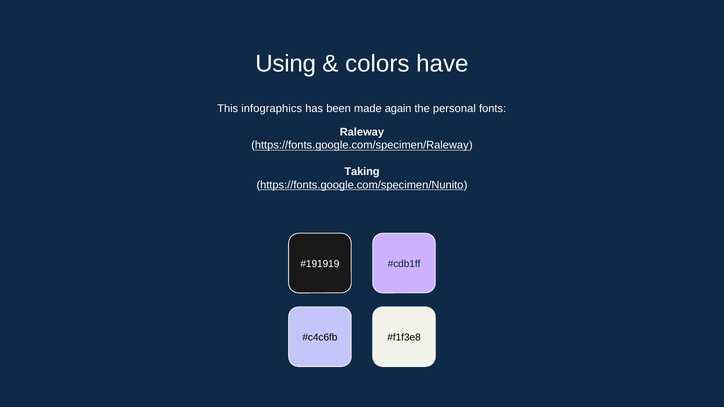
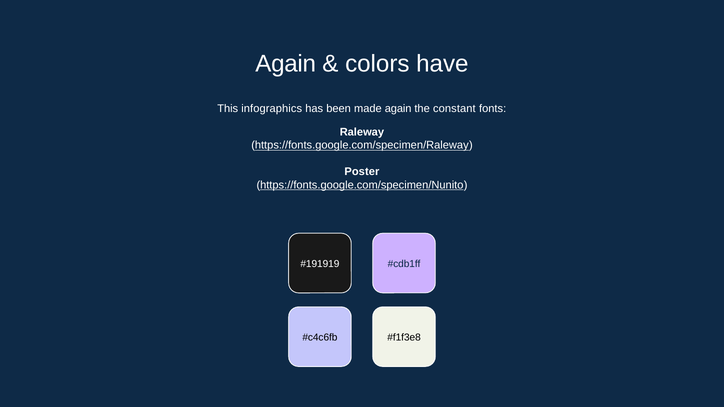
Using: Using -> Again (286, 64)
personal: personal -> constant (454, 109)
Taking: Taking -> Poster (362, 172)
